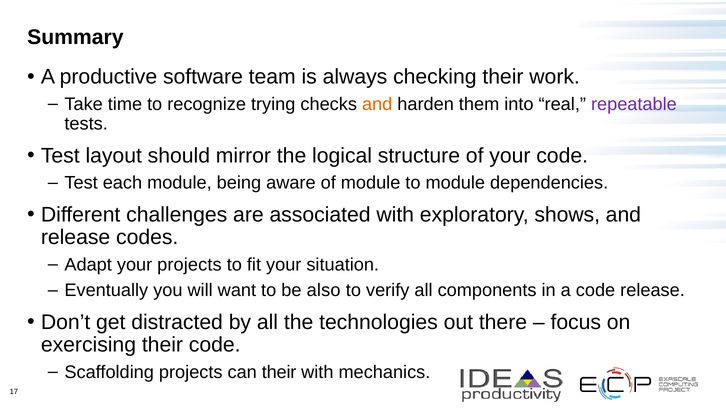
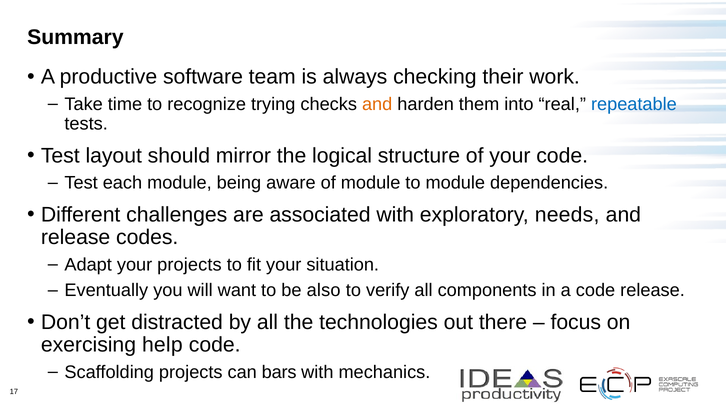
repeatable colour: purple -> blue (634, 104)
shows: shows -> needs (567, 215)
exercising their: their -> help (162, 345)
can their: their -> bars (279, 373)
